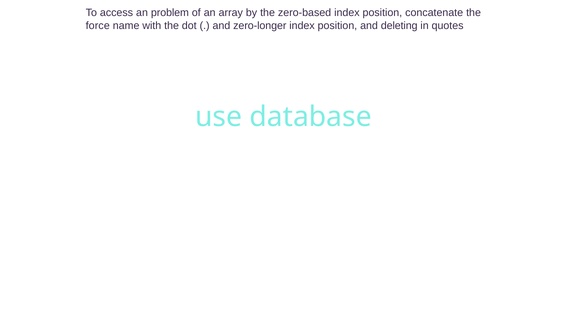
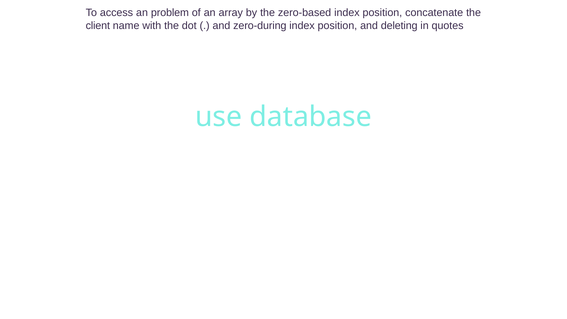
force: force -> client (98, 26)
zero-longer: zero-longer -> zero-during (260, 26)
